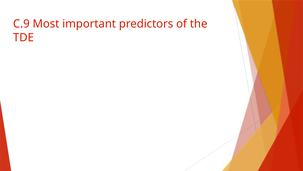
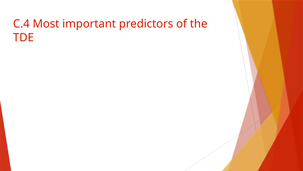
C.9: C.9 -> C.4 (21, 24)
